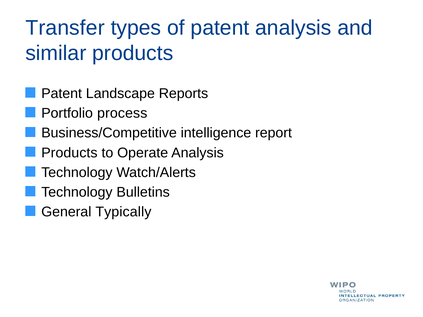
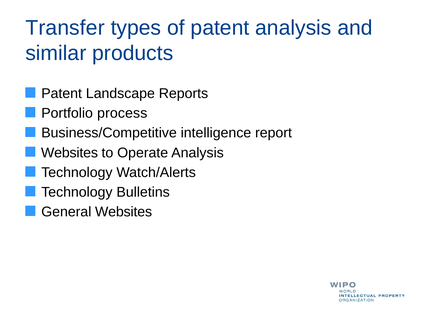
Products: Products -> Websites (70, 153)
General Typically: Typically -> Websites (124, 212)
